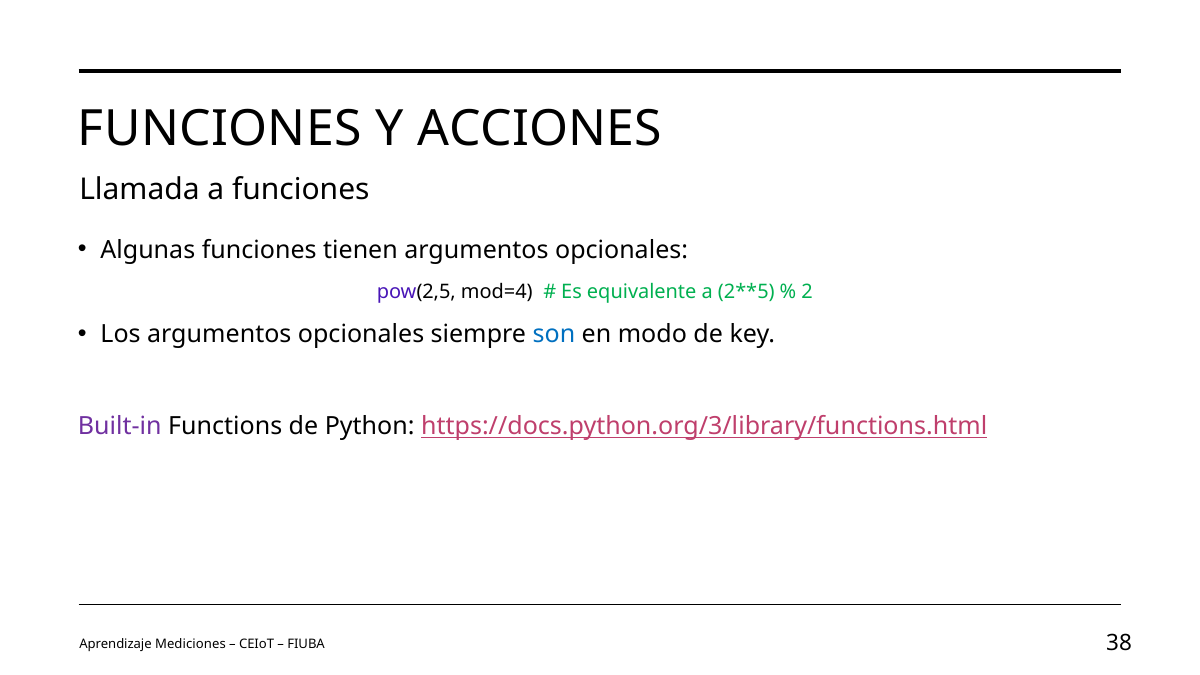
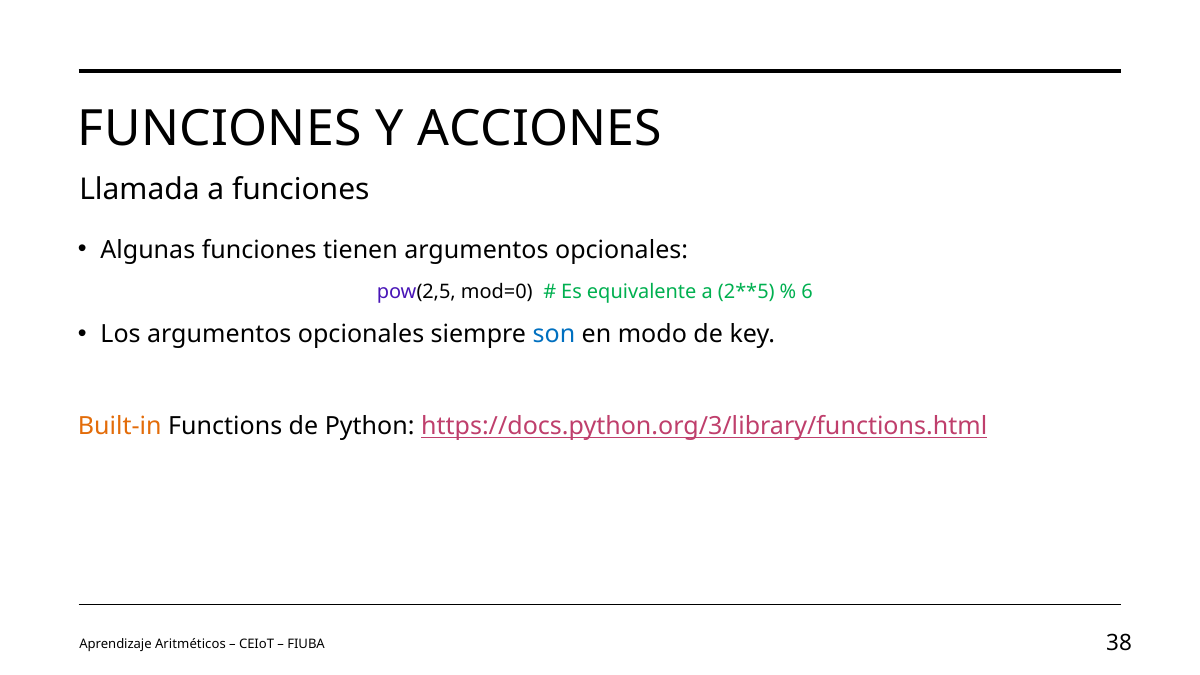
mod=4: mod=4 -> mod=0 (497, 291)
2: 2 -> 6 (807, 291)
Built-in colour: purple -> orange (120, 426)
Mediciones: Mediciones -> Aritméticos (190, 644)
